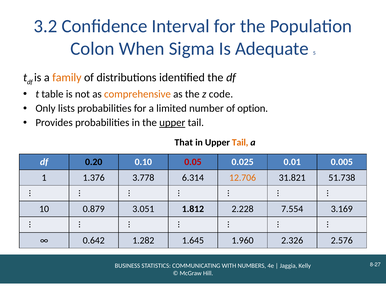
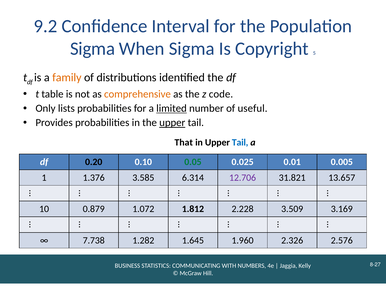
3.2: 3.2 -> 9.2 (45, 26)
Colon: Colon -> Sigma (93, 49)
Is Adequate: Adequate -> Copyright (272, 49)
limited underline: none -> present (172, 108)
option: option -> useful (253, 108)
Tail colour: orange -> blue (240, 142)
0.05 colour: red -> green (193, 162)
3.778: 3.778 -> 3.585 (143, 177)
12.706 colour: orange -> purple (243, 177)
51.738: 51.738 -> 13.657 (342, 177)
3.051: 3.051 -> 1.072 (143, 209)
7.554: 7.554 -> 3.509 (292, 209)
0.642: 0.642 -> 7.738 (94, 240)
